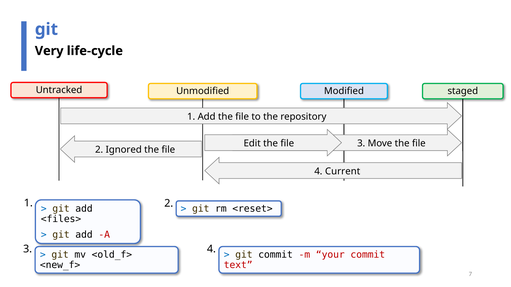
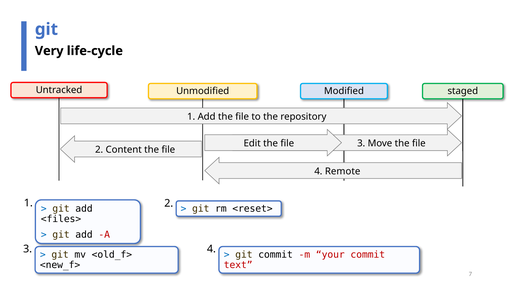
Ignored: Ignored -> Content (124, 150)
Current: Current -> Remote (343, 172)
